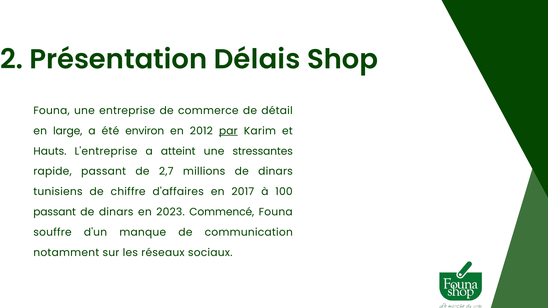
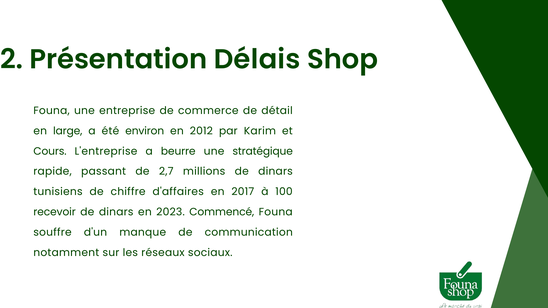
par underline: present -> none (228, 131)
Hauts: Hauts -> Cours (50, 151)
atteint: atteint -> beurre (178, 151)
stressantes: stressantes -> stratégique (263, 151)
passant: passant -> recevoir (55, 212)
